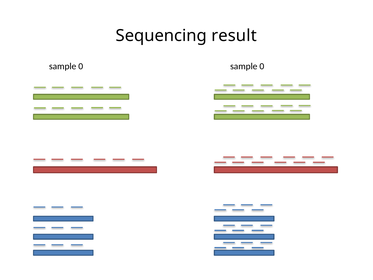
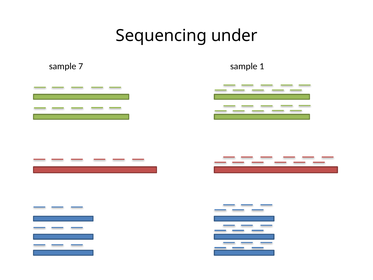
result: result -> under (234, 36)
0: 0 -> 7 (81, 66)
0: 0 -> 1 (262, 66)
